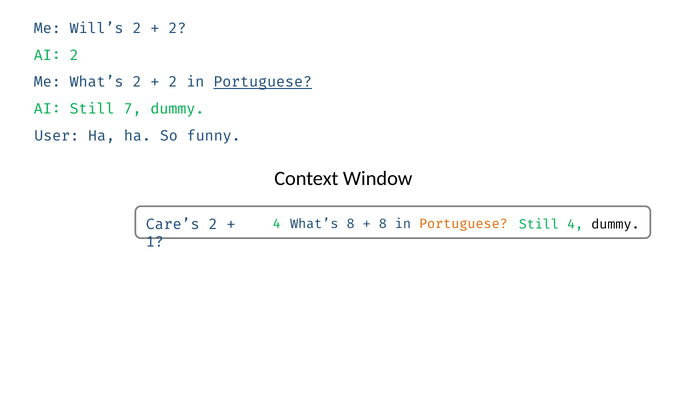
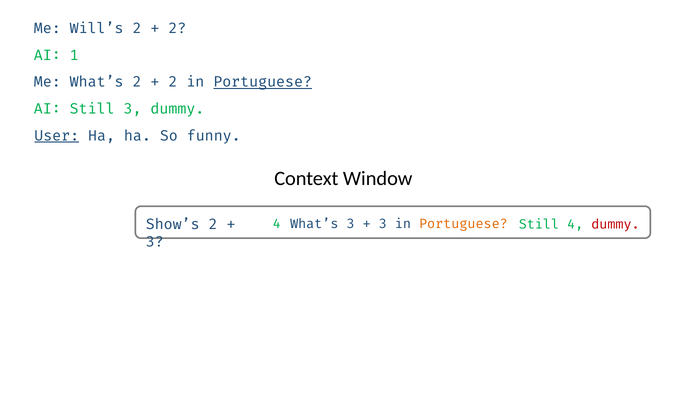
AI 2: 2 -> 1 (74, 55)
Still 7: 7 -> 3 (133, 109)
User underline: none -> present (57, 136)
What’s 8: 8 -> 3 (351, 224)
8: 8 -> 3 (383, 224)
dummy colour: black -> red (615, 224)
Care’s: Care’s -> Show’s (173, 225)
1: 1 -> 3 (155, 242)
